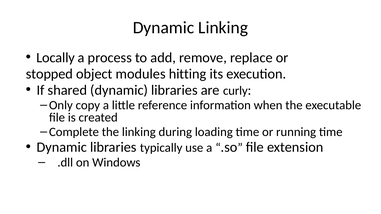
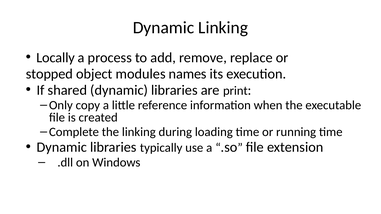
hitting: hitting -> names (188, 74)
curly: curly -> print (235, 91)
